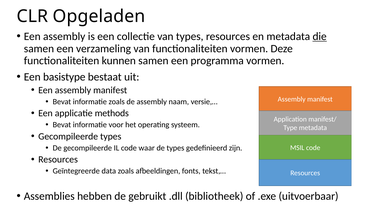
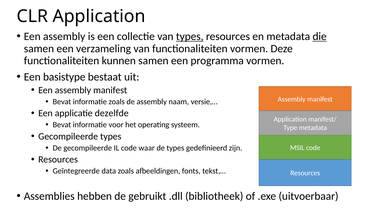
CLR Opgeladen: Opgeladen -> Application (99, 16)
types underline: none -> present (190, 36)
methods: methods -> dezelfde (112, 113)
